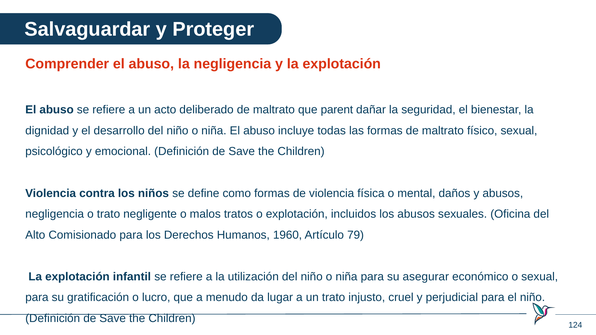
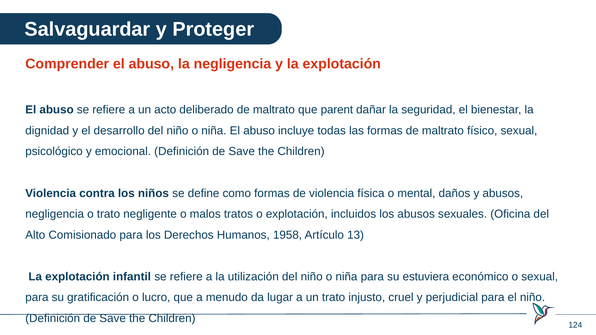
1960: 1960 -> 1958 (288, 235)
79: 79 -> 13 (356, 235)
asegurar: asegurar -> estuviera (426, 277)
